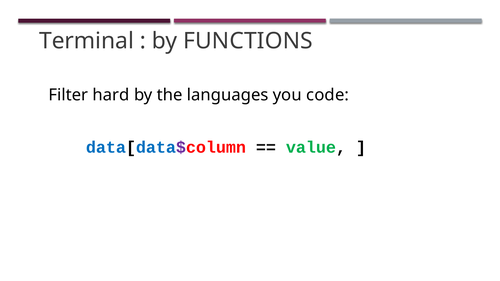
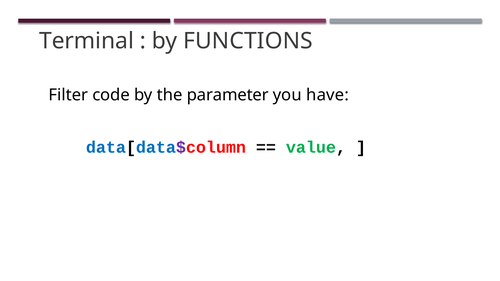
hard: hard -> code (111, 95)
languages: languages -> parameter (228, 95)
code: code -> have (328, 95)
